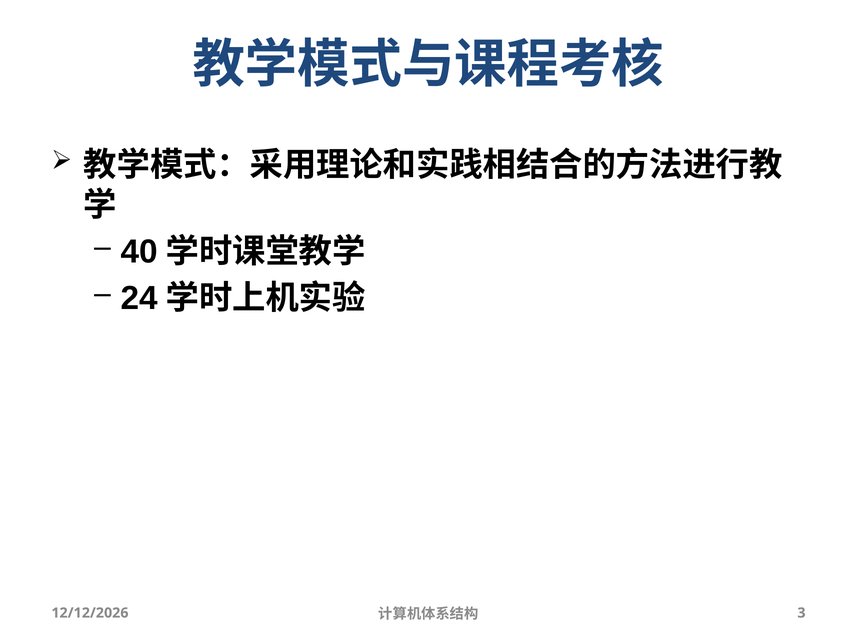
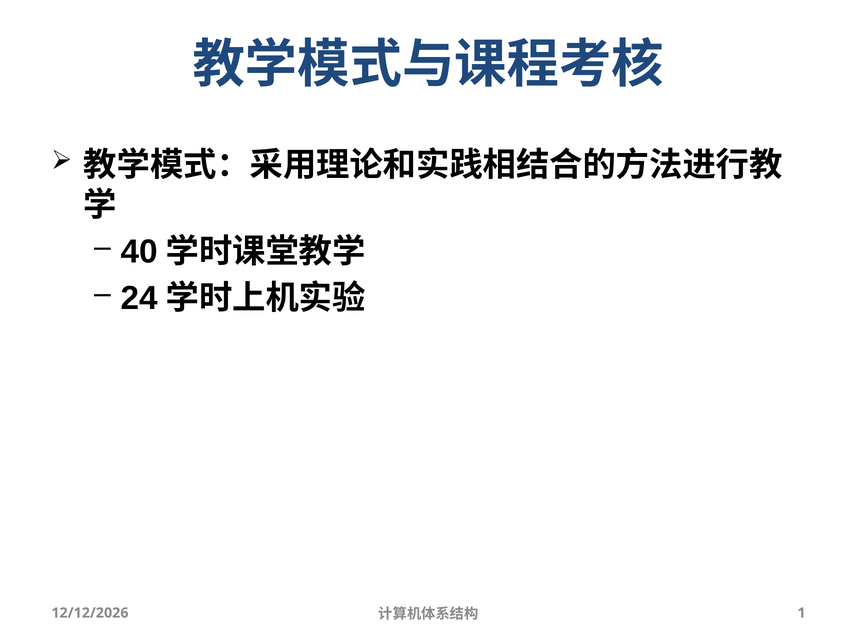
3: 3 -> 1 (802, 613)
